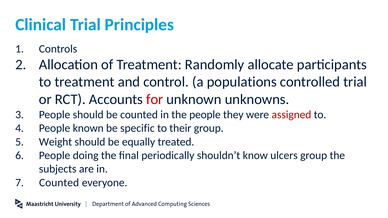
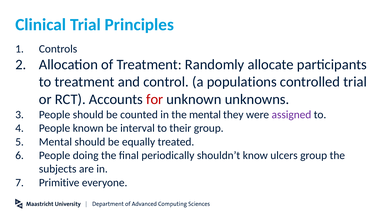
the people: people -> mental (205, 115)
assigned colour: red -> purple (291, 115)
specific: specific -> interval (137, 128)
Weight: Weight -> Mental (55, 142)
Counted: Counted -> Primitive (59, 183)
